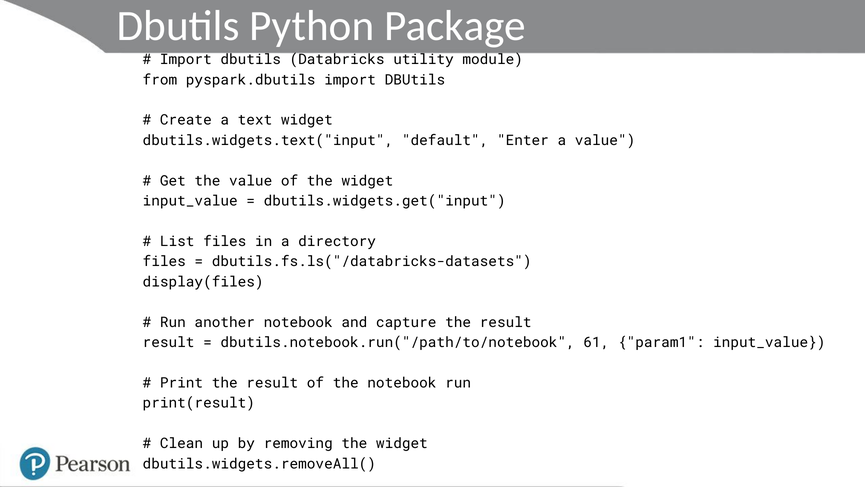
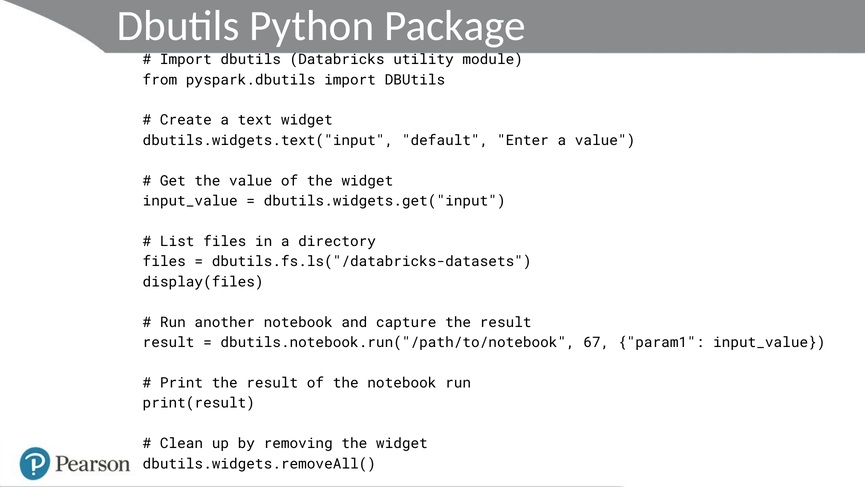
61: 61 -> 67 (596, 342)
